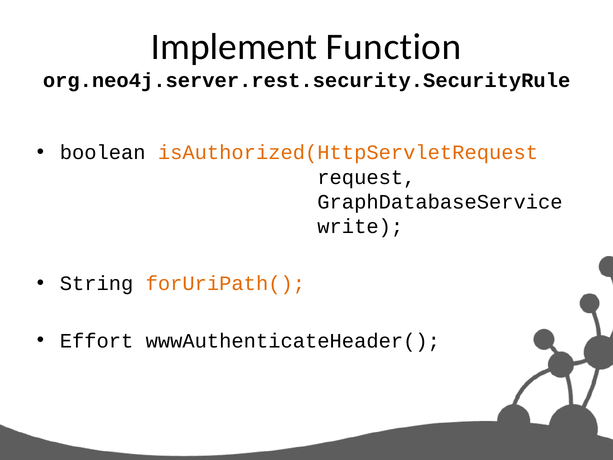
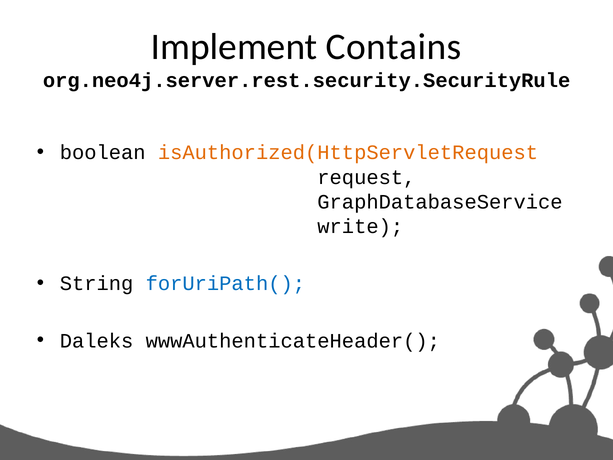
Function: Function -> Contains (394, 47)
forUriPath( colour: orange -> blue (225, 283)
Effort: Effort -> Daleks (97, 341)
